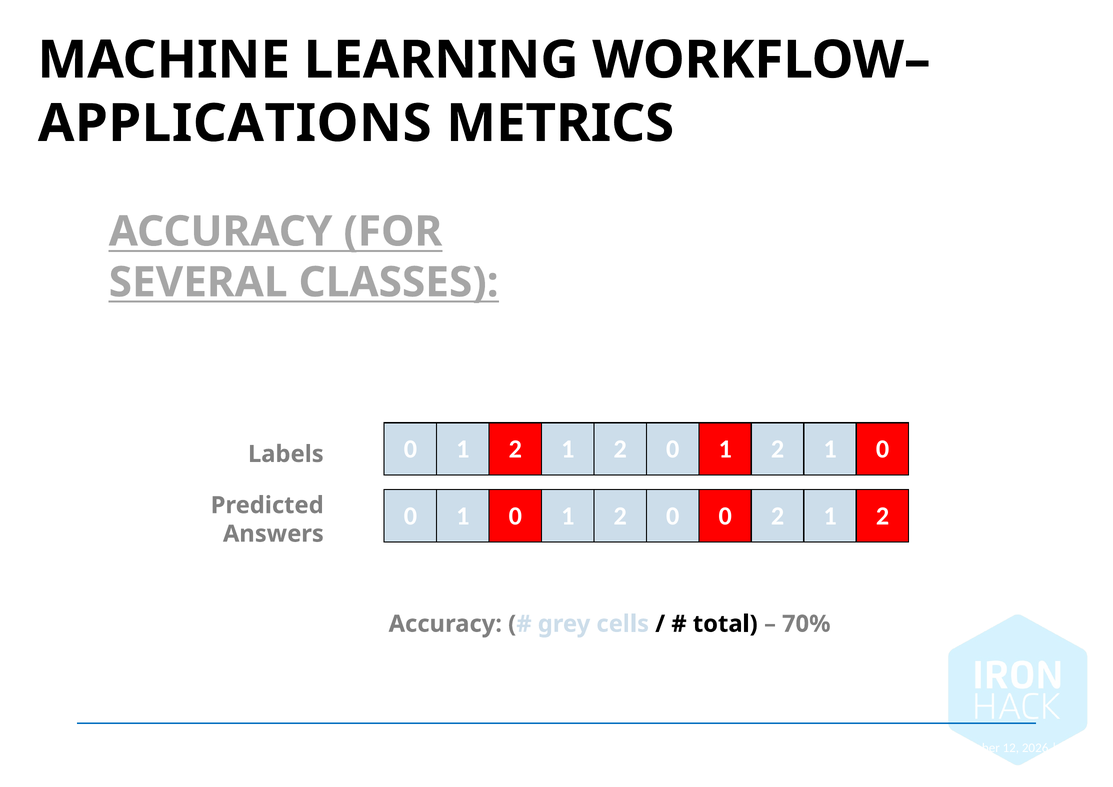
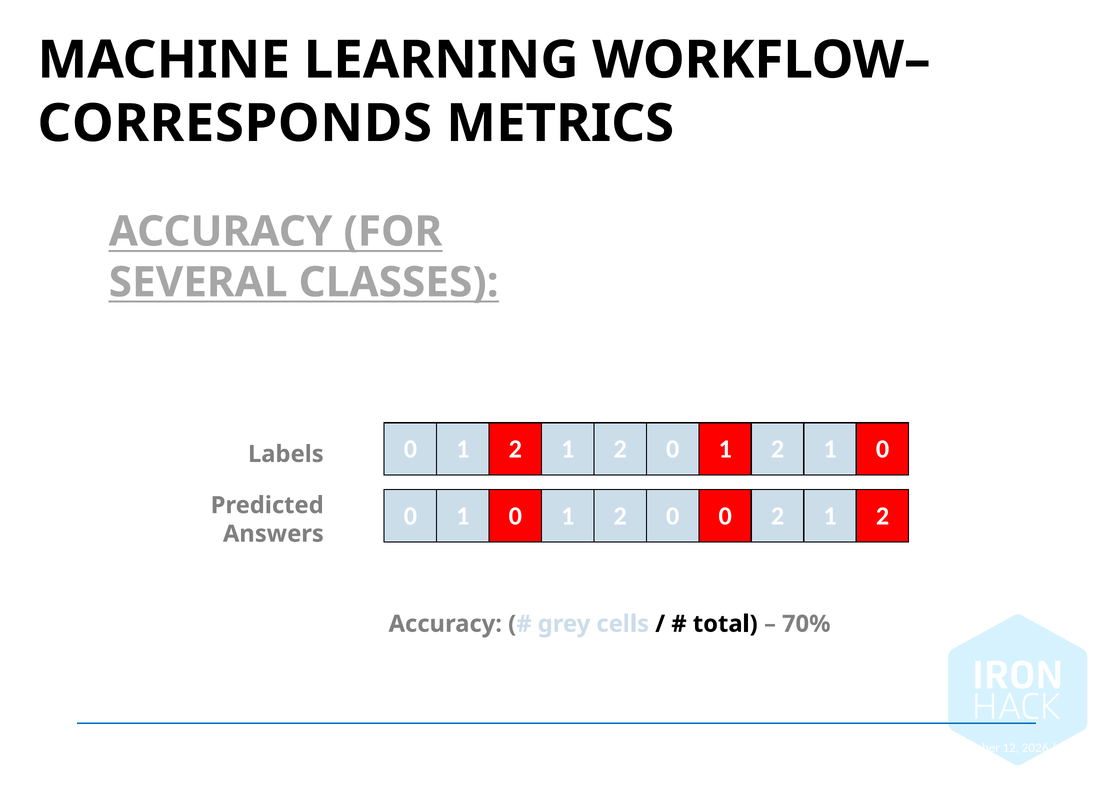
APPLICATIONS: APPLICATIONS -> CORRESPONDS (235, 124)
